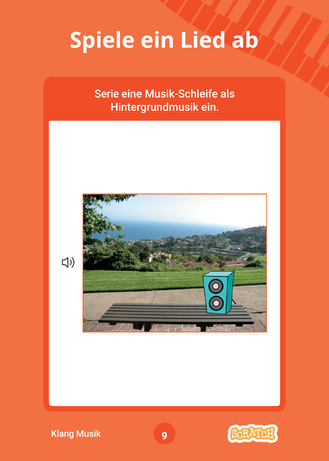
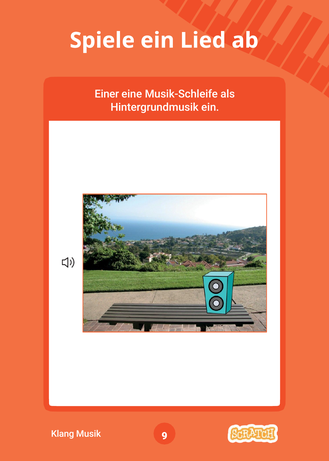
Serie: Serie -> Einer (107, 94)
